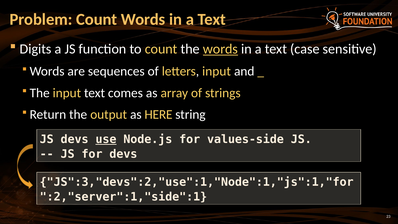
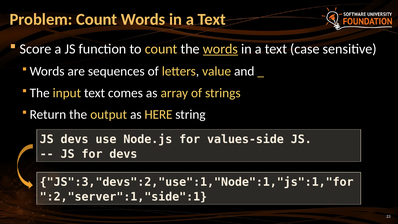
Digits: Digits -> Score (36, 49)
letters input: input -> value (217, 71)
use underline: present -> none (106, 139)
